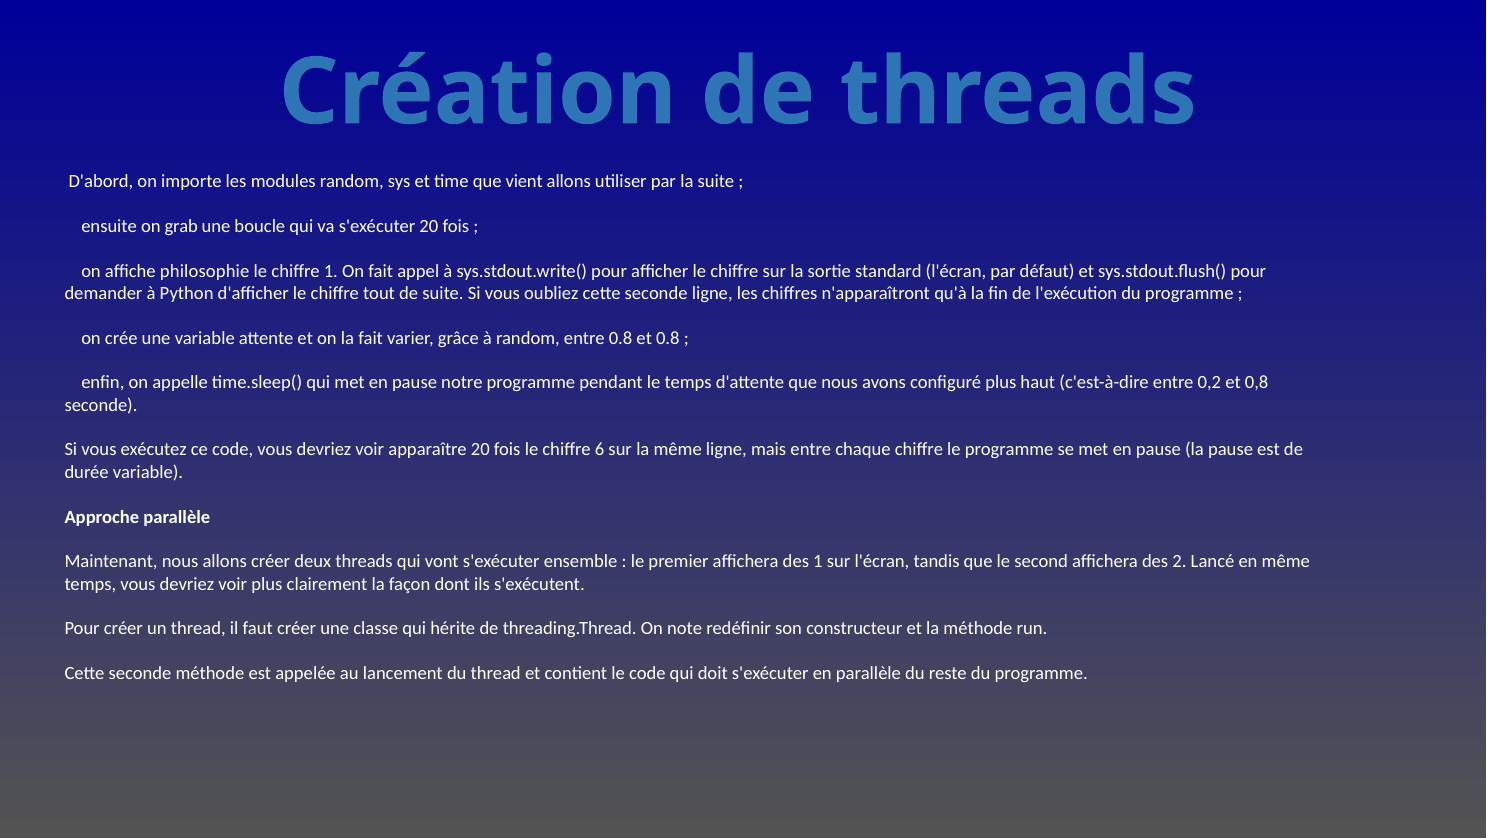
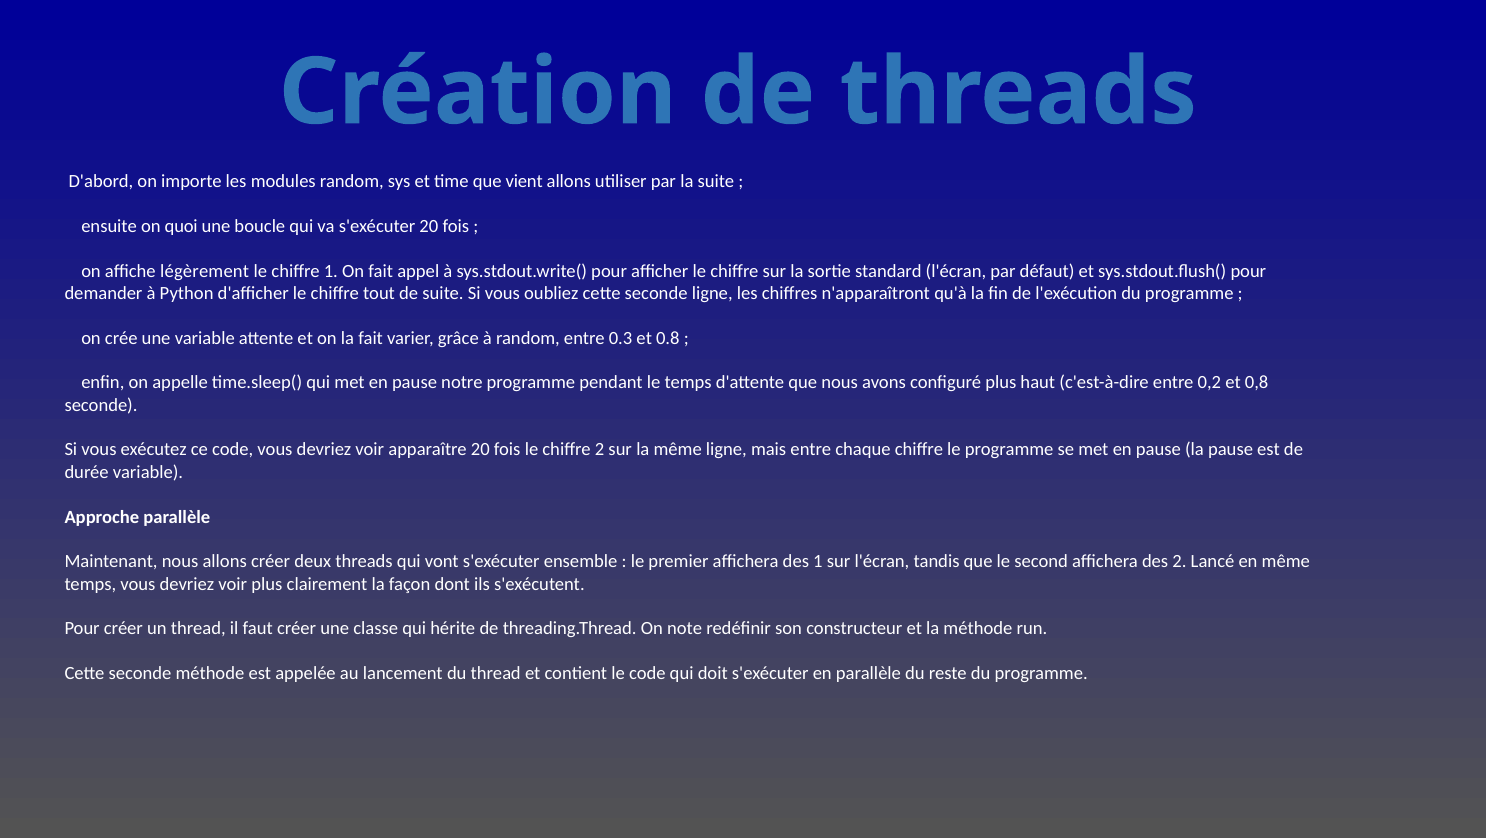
grab: grab -> quoi (181, 226)
philosophie: philosophie -> légèrement (205, 271)
entre 0.8: 0.8 -> 0.3 (621, 338)
chiffre 6: 6 -> 2 (600, 450)
